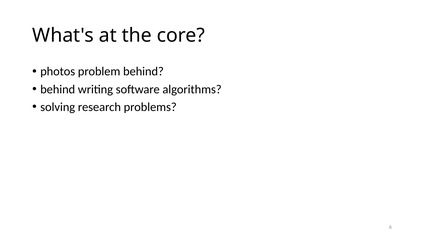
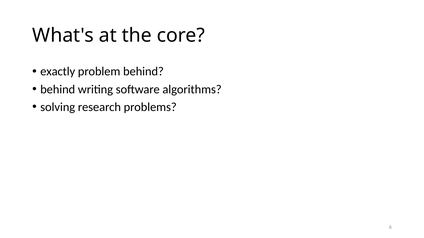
photos: photos -> exactly (58, 72)
